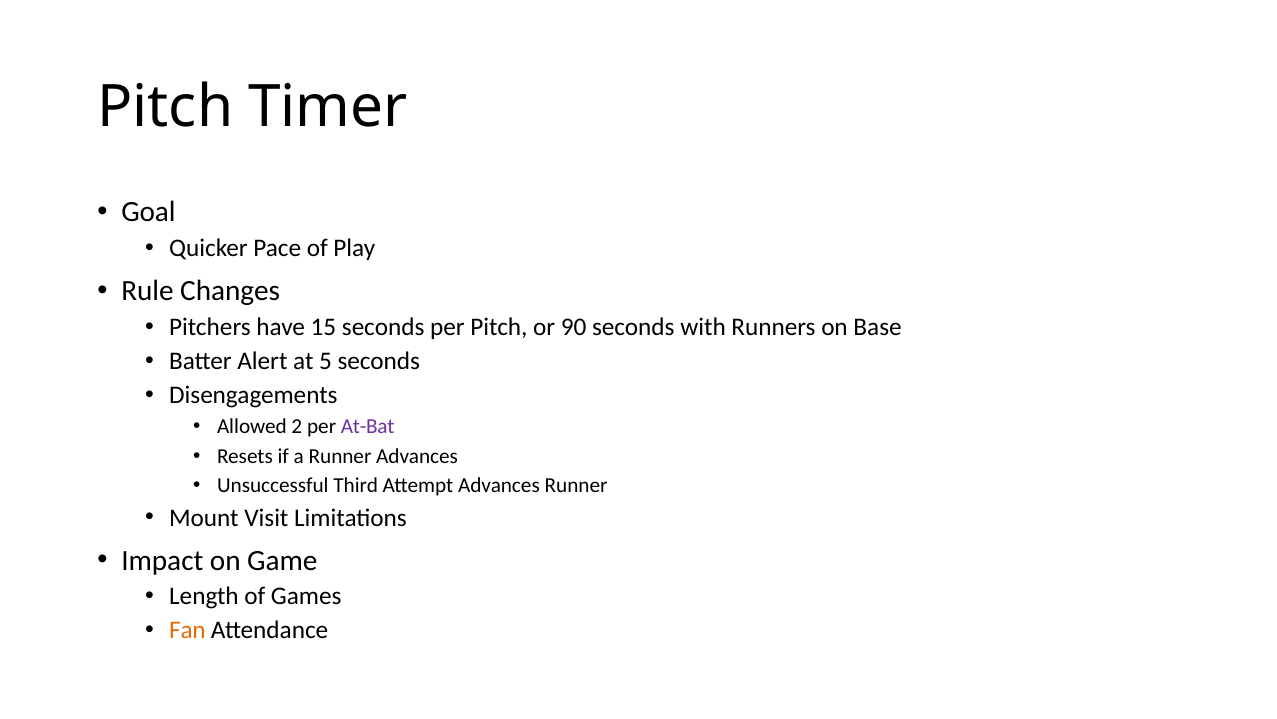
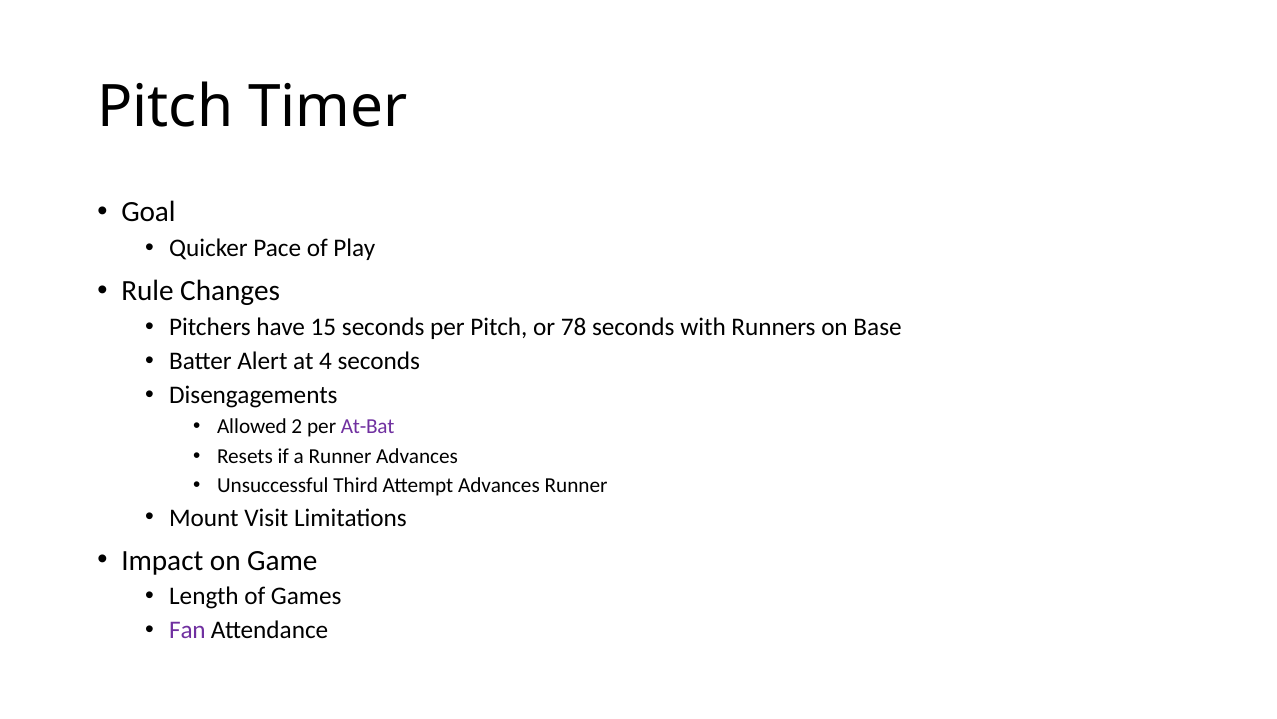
90: 90 -> 78 (574, 327)
5: 5 -> 4 (325, 361)
Fan colour: orange -> purple (187, 630)
